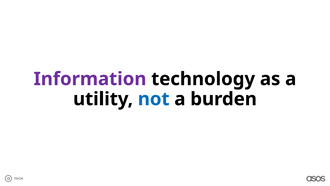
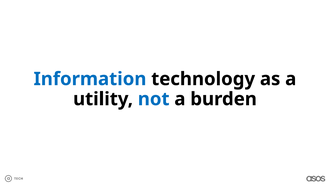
Information colour: purple -> blue (90, 79)
